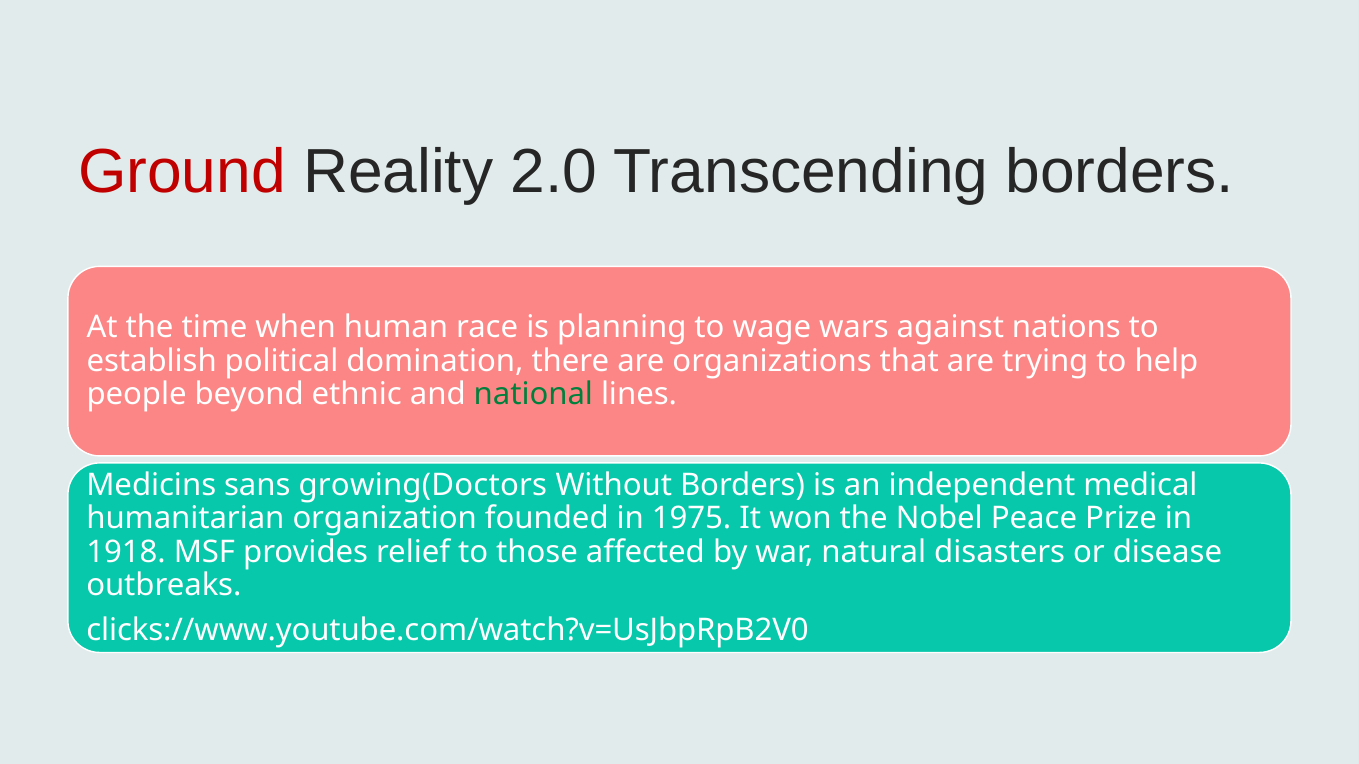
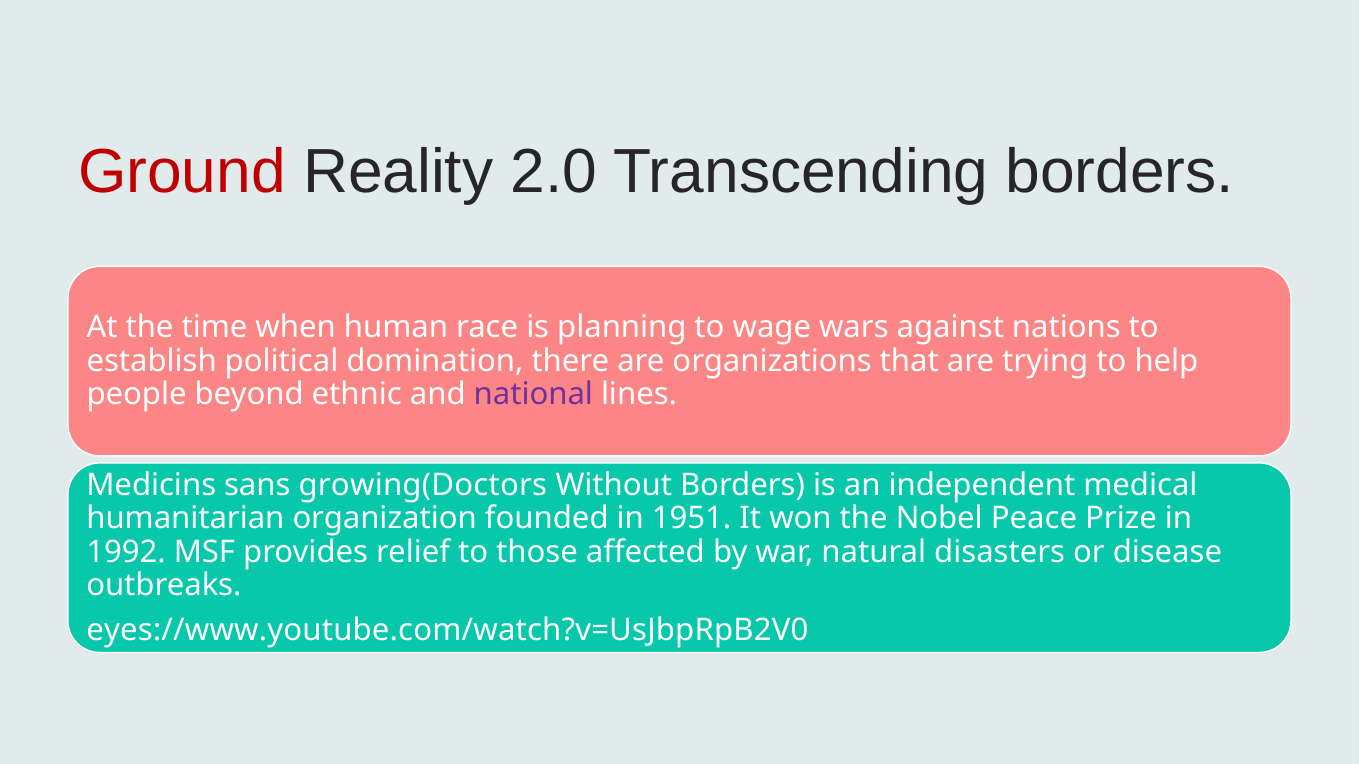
national colour: green -> purple (533, 395)
1975: 1975 -> 1951 (692, 519)
1918: 1918 -> 1992 (126, 552)
clicks://www.youtube.com/watch?v=UsJbpRpB2V0: clicks://www.youtube.com/watch?v=UsJbpRpB2V0 -> eyes://www.youtube.com/watch?v=UsJbpRpB2V0 (447, 631)
